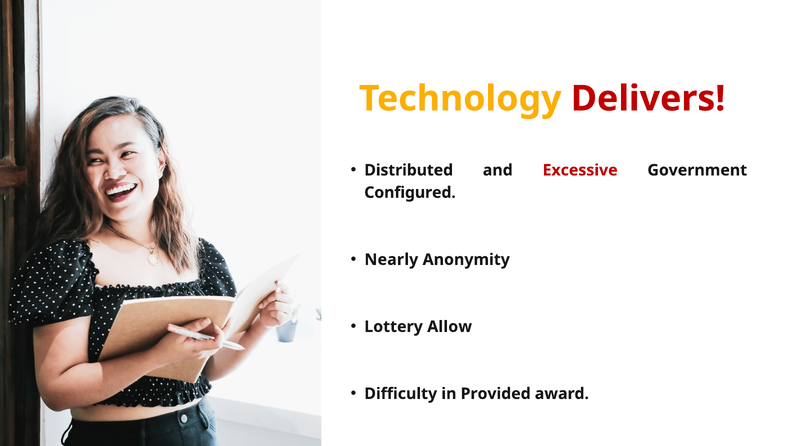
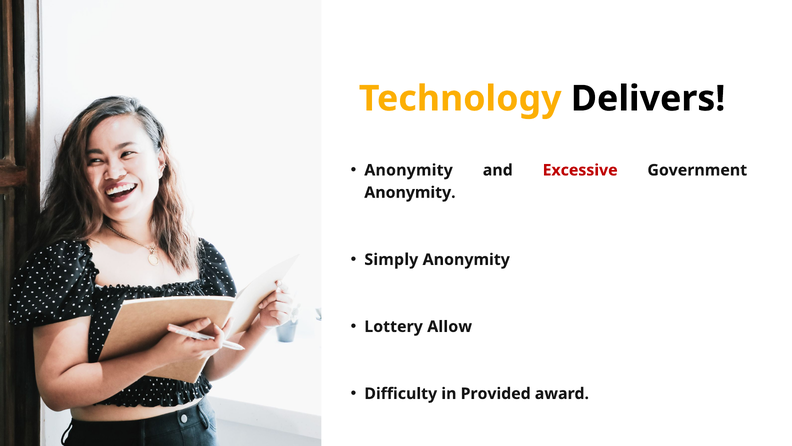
Delivers colour: red -> black (648, 99)
Distributed: Distributed -> Anonymity (409, 170)
Configured: Configured -> Anonymity (410, 192)
Nearly: Nearly -> Simply (391, 259)
